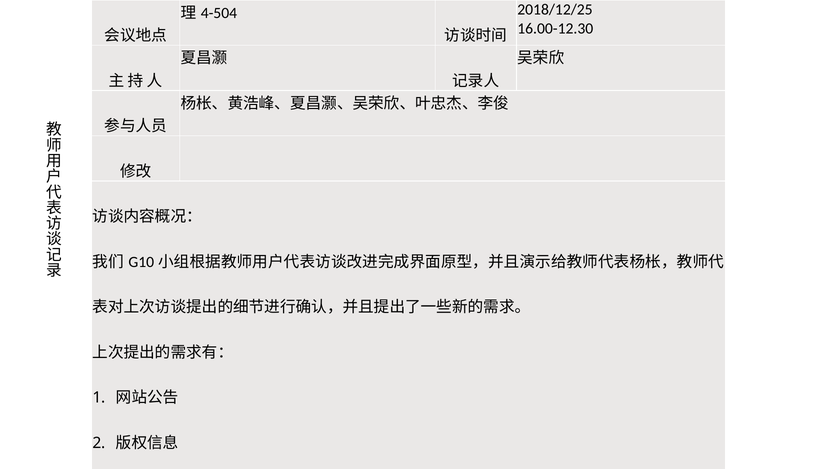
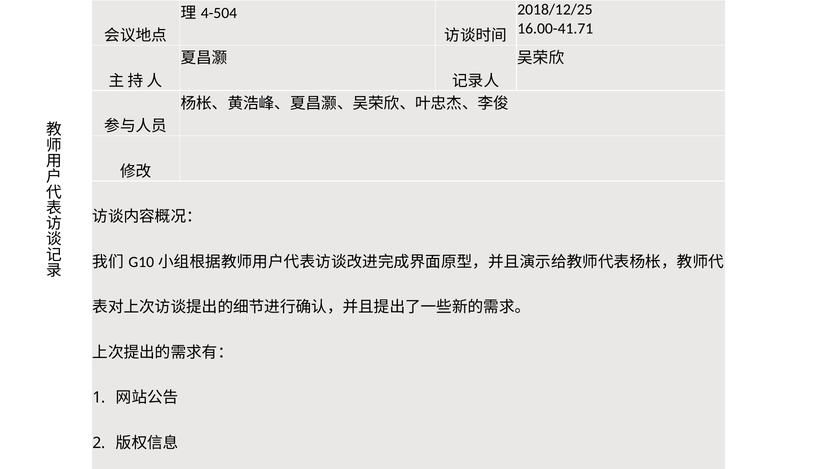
16.00-12.30: 16.00-12.30 -> 16.00-41.71 (555, 29)
